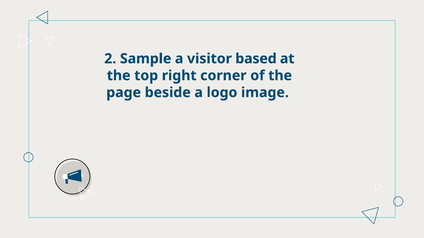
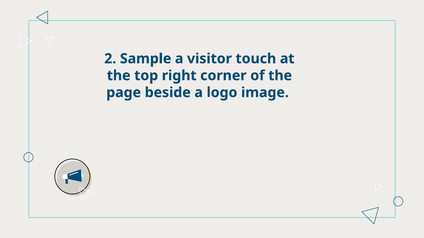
based: based -> touch (256, 59)
